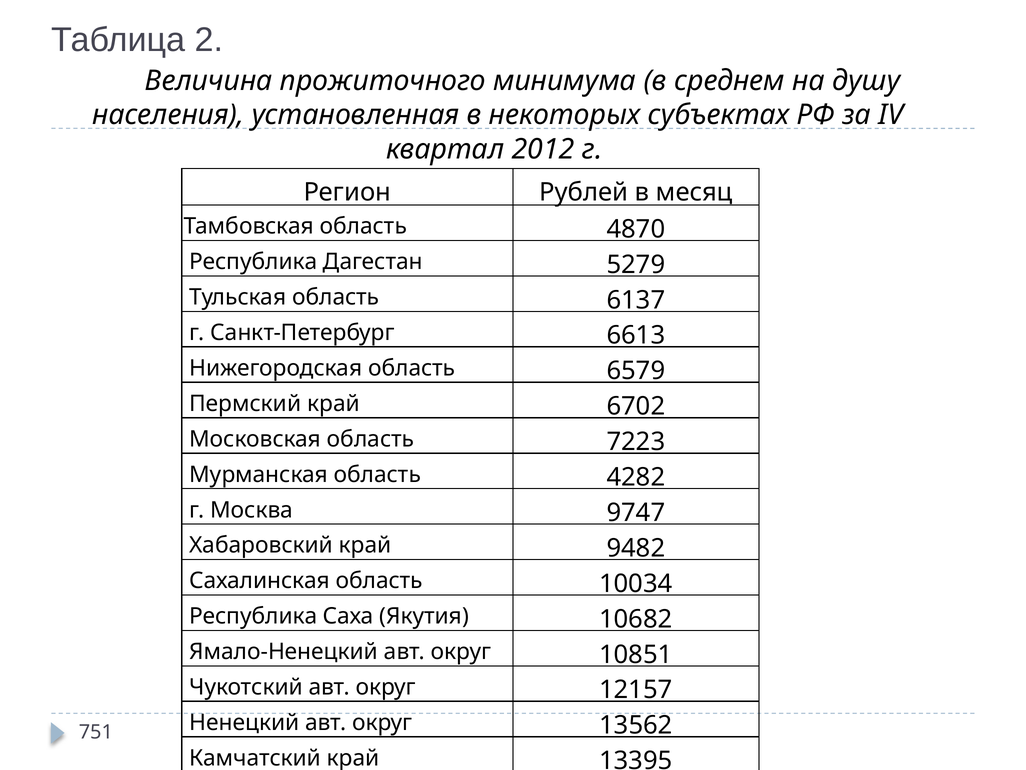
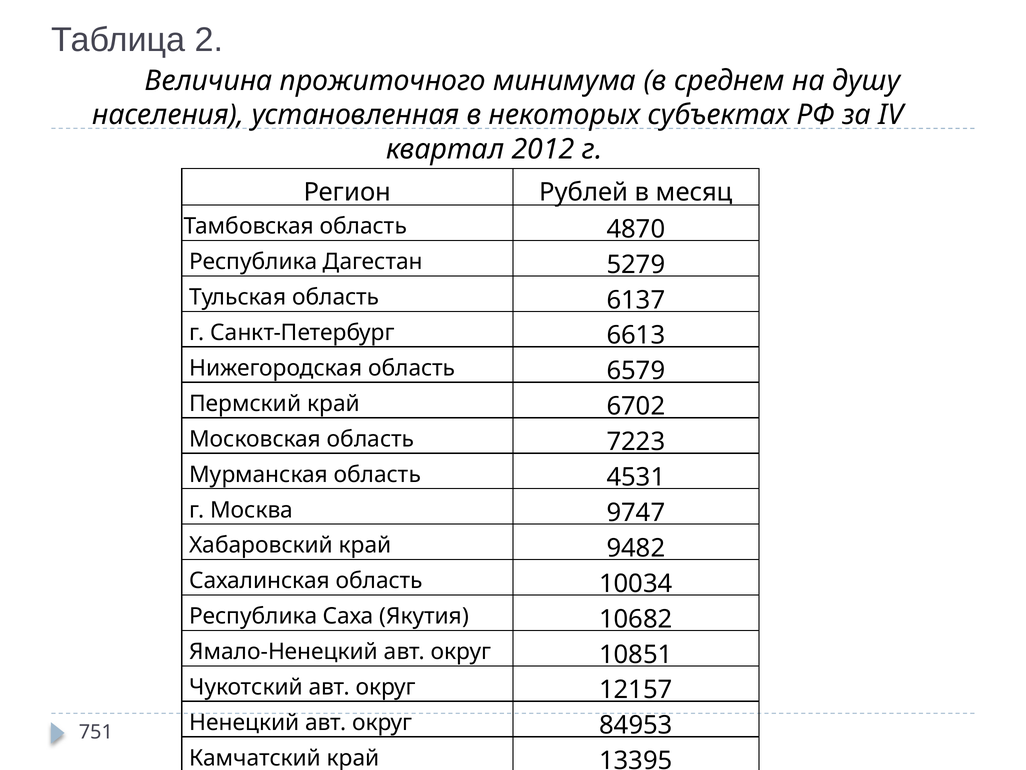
4282: 4282 -> 4531 (636, 477)
13562: 13562 -> 84953 (636, 725)
